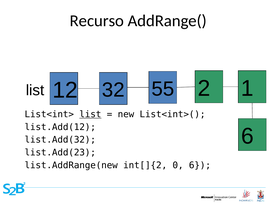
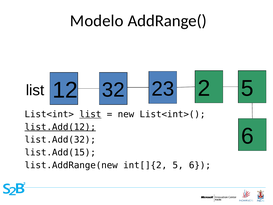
Recurso: Recurso -> Modelo (97, 21)
2 1: 1 -> 5 (247, 88)
55: 55 -> 23 (163, 89)
list.Add(12 underline: none -> present (60, 127)
list.Add(23: list.Add(23 -> list.Add(15 (60, 152)
int[]{2 0: 0 -> 5 (178, 165)
